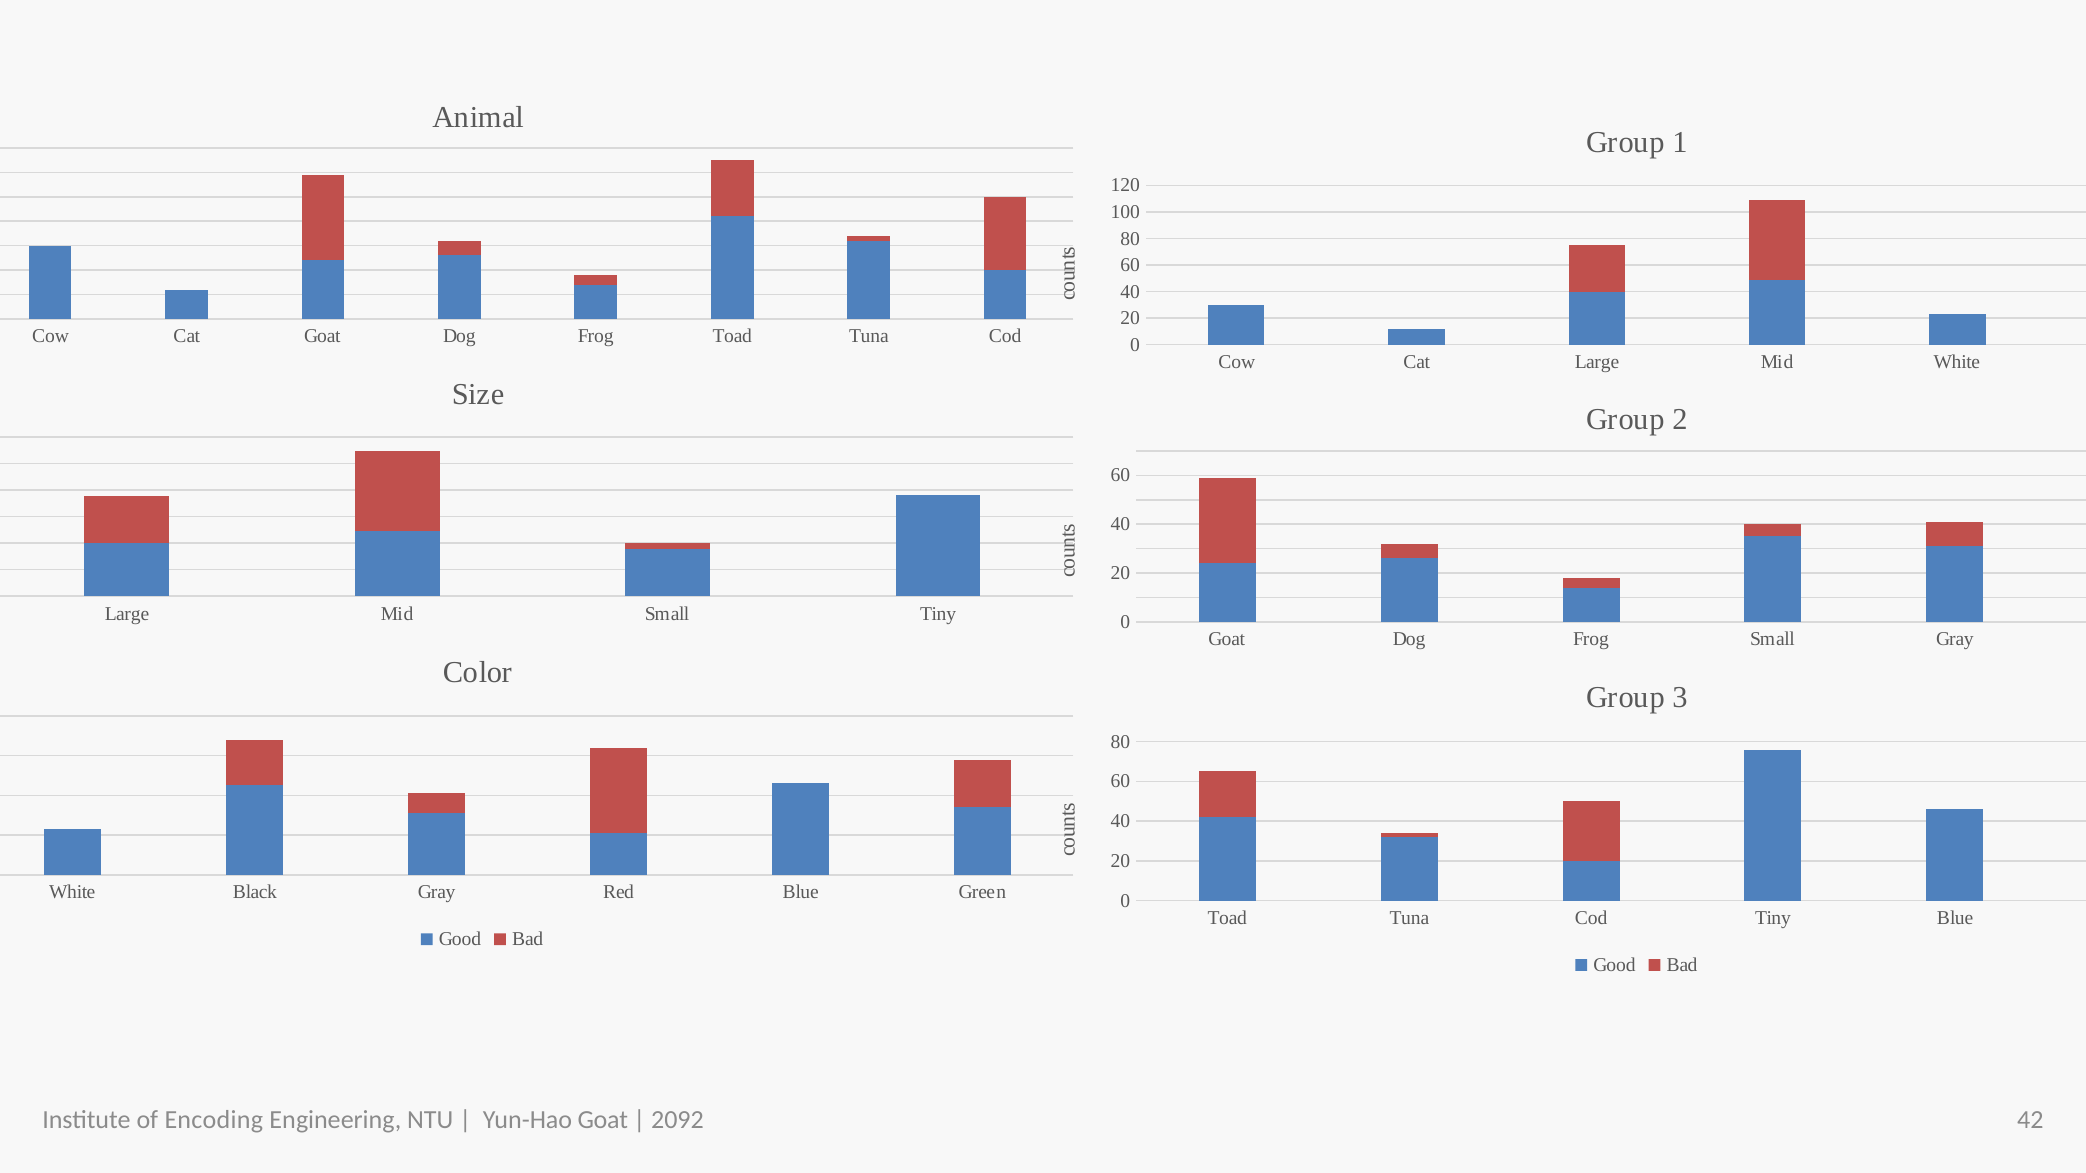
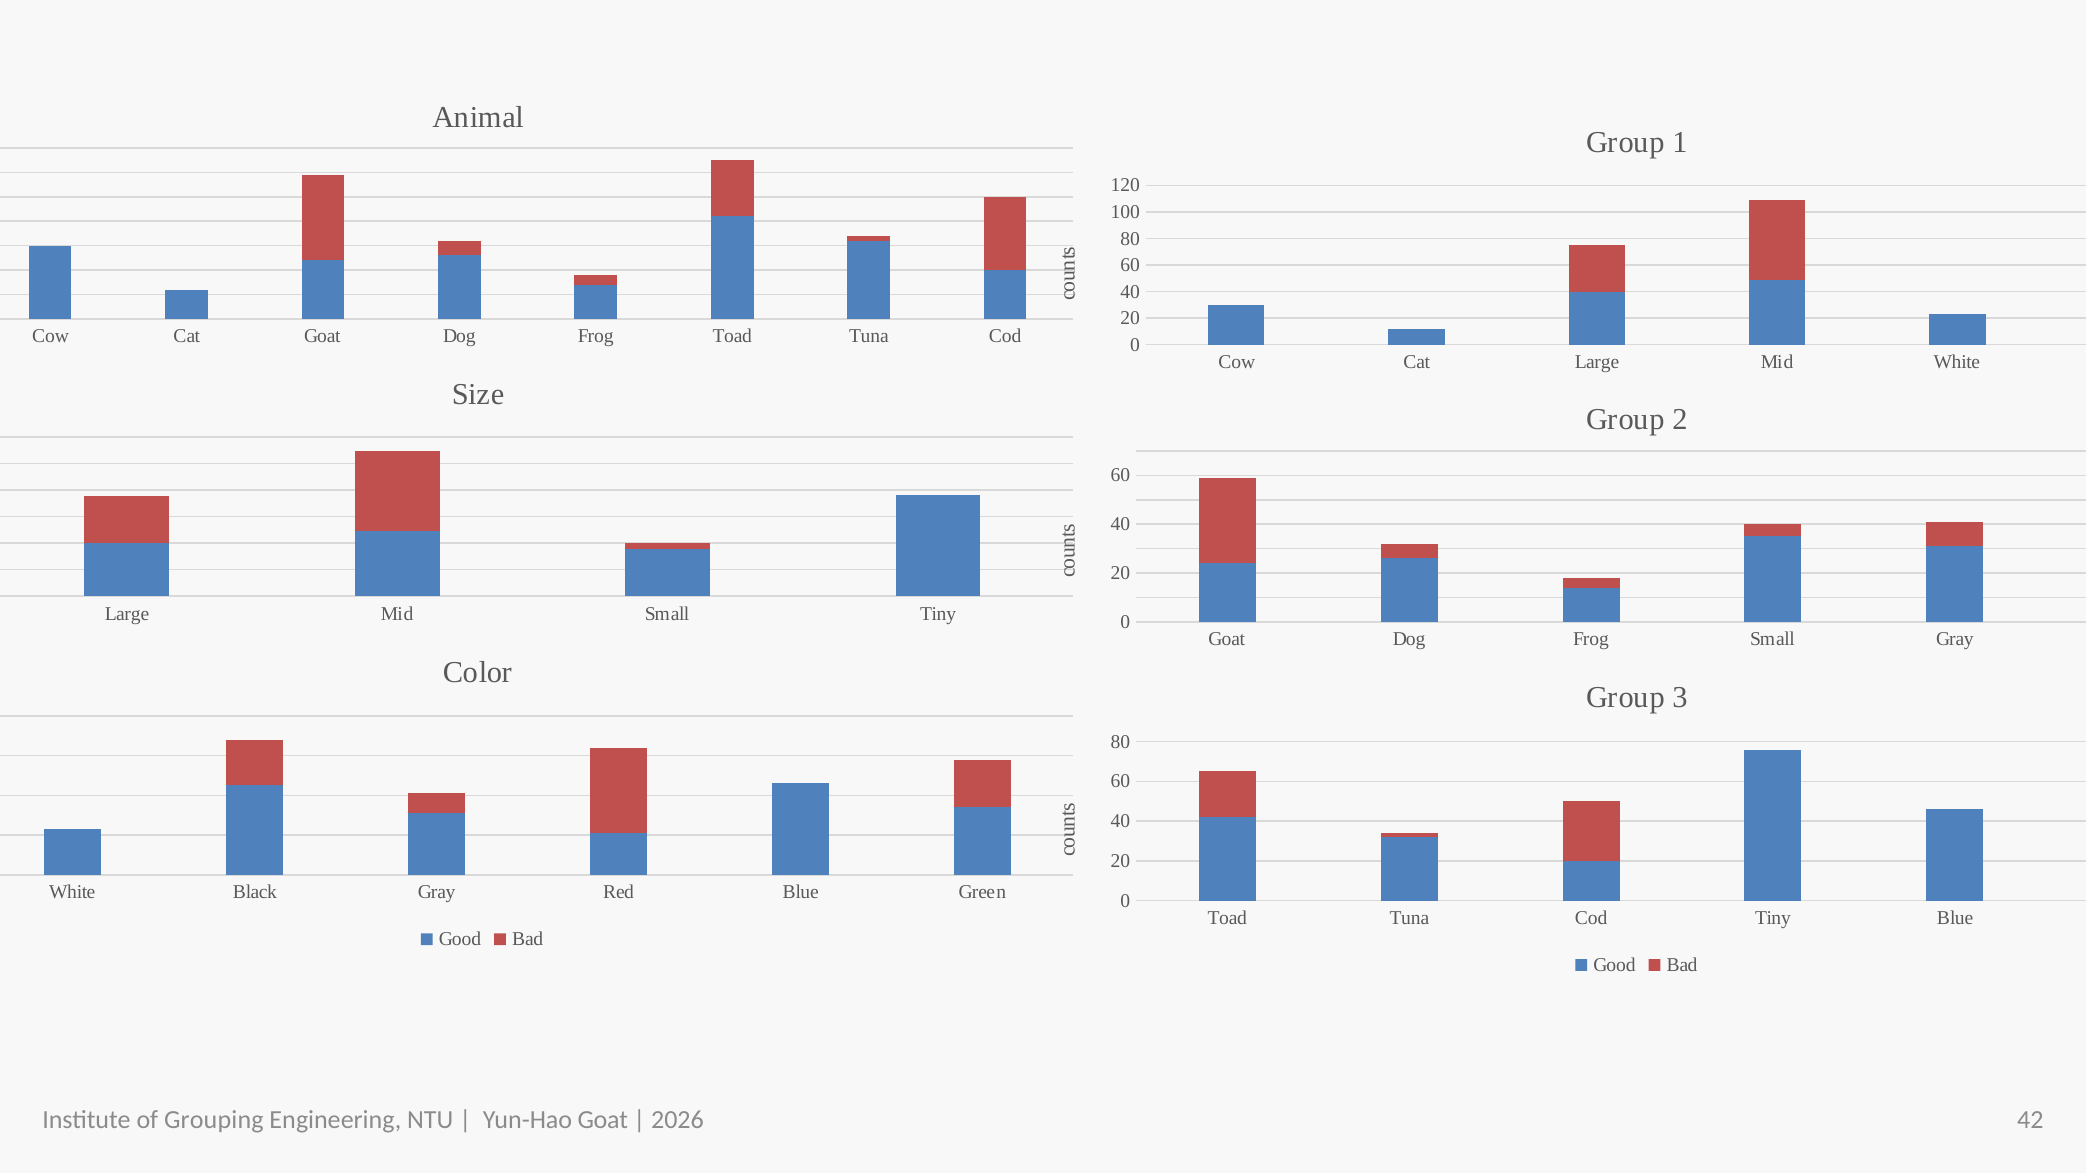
Encoding: Encoding -> Grouping (214, 1120)
2092: 2092 -> 2026 (677, 1120)
